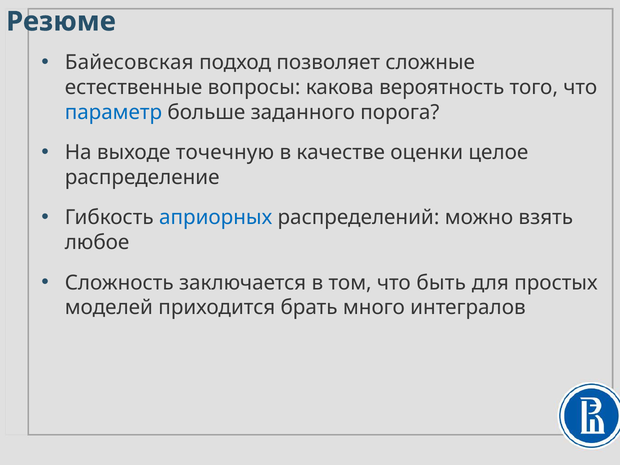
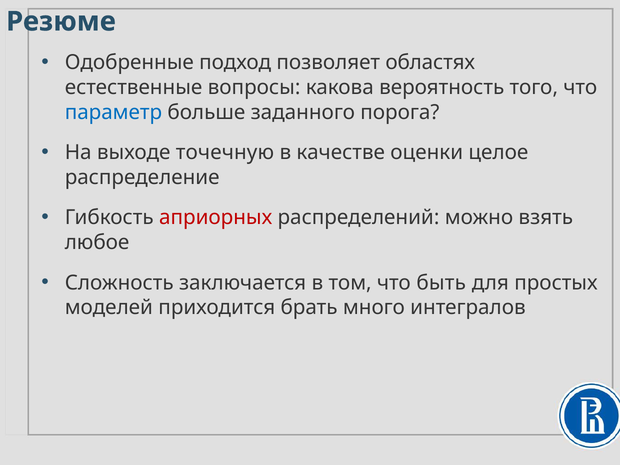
Байесовская: Байесовская -> Одобренные (129, 63)
сложные: сложные -> областях (430, 63)
априорных colour: blue -> red (216, 218)
